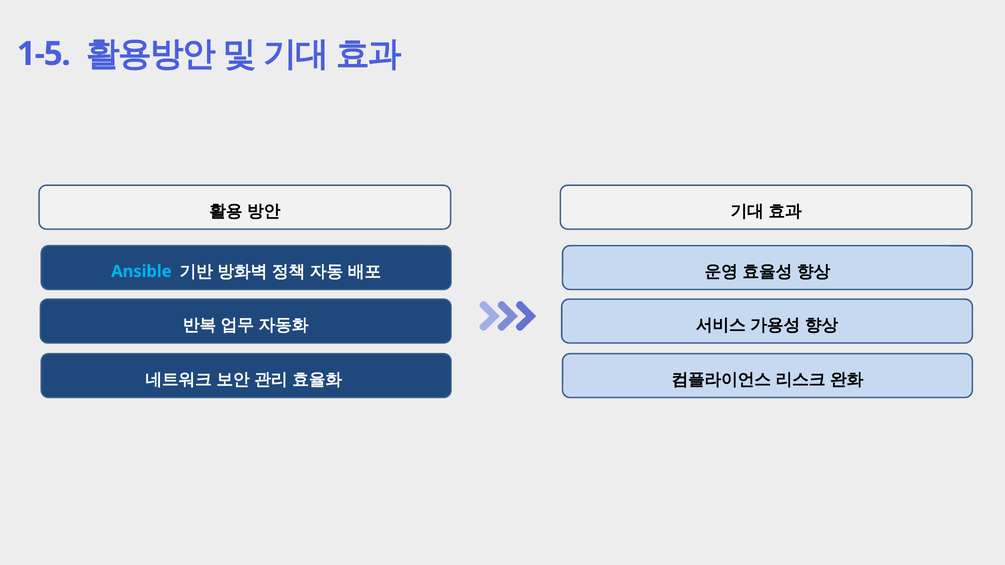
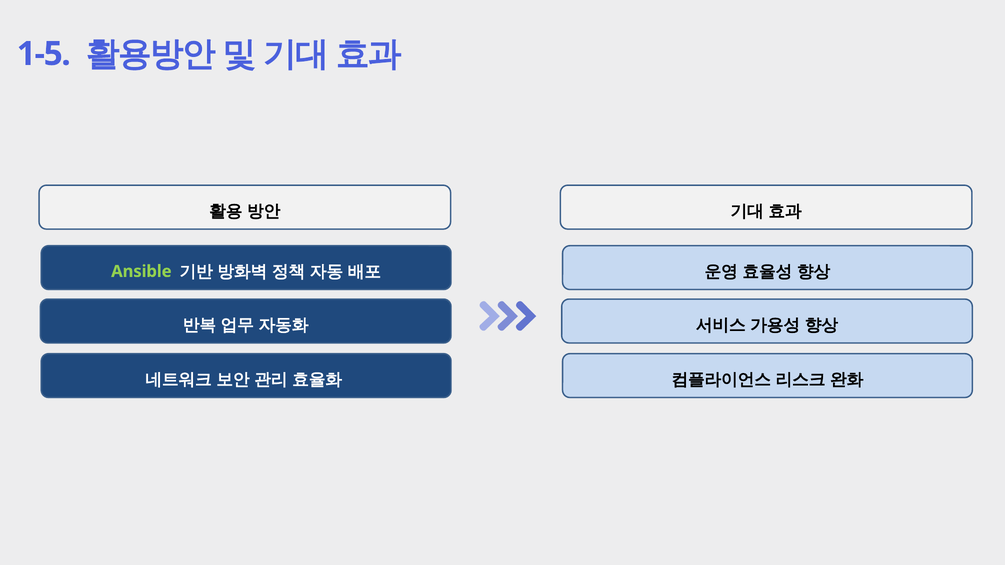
Ansible colour: light blue -> light green (141, 272)
